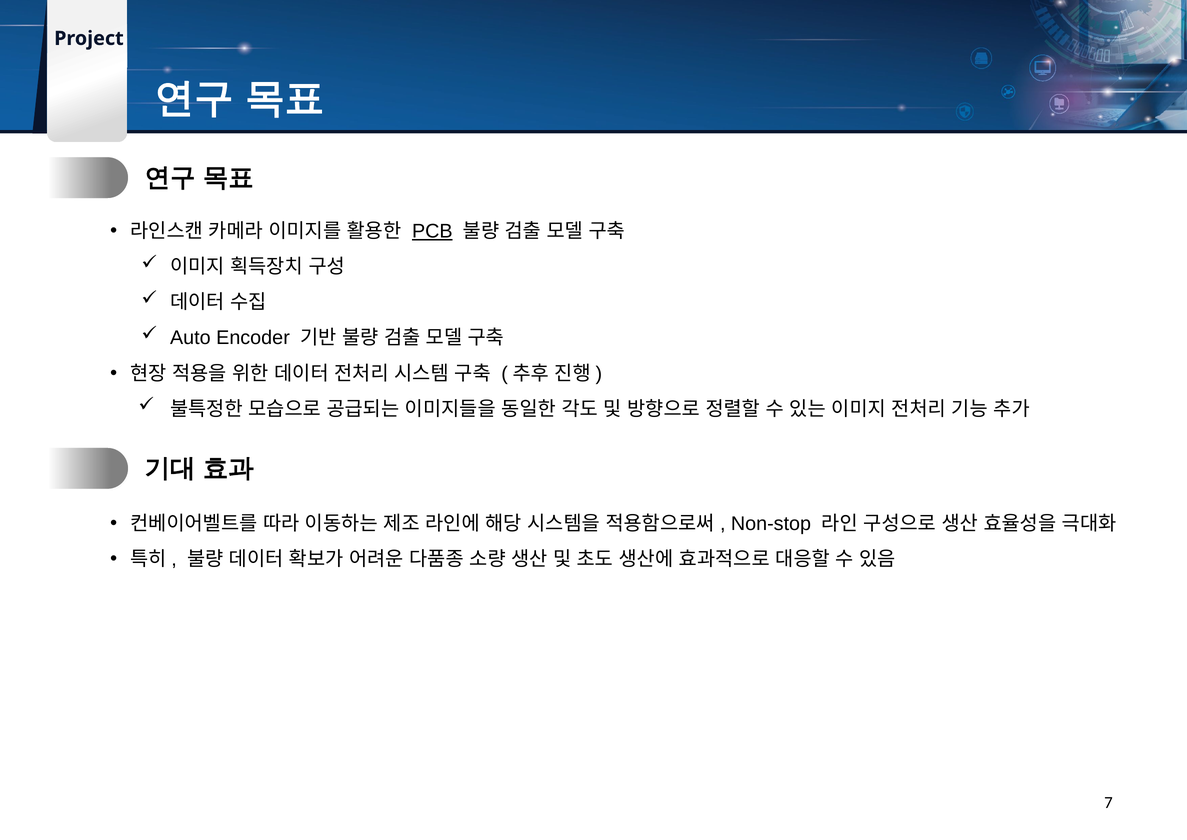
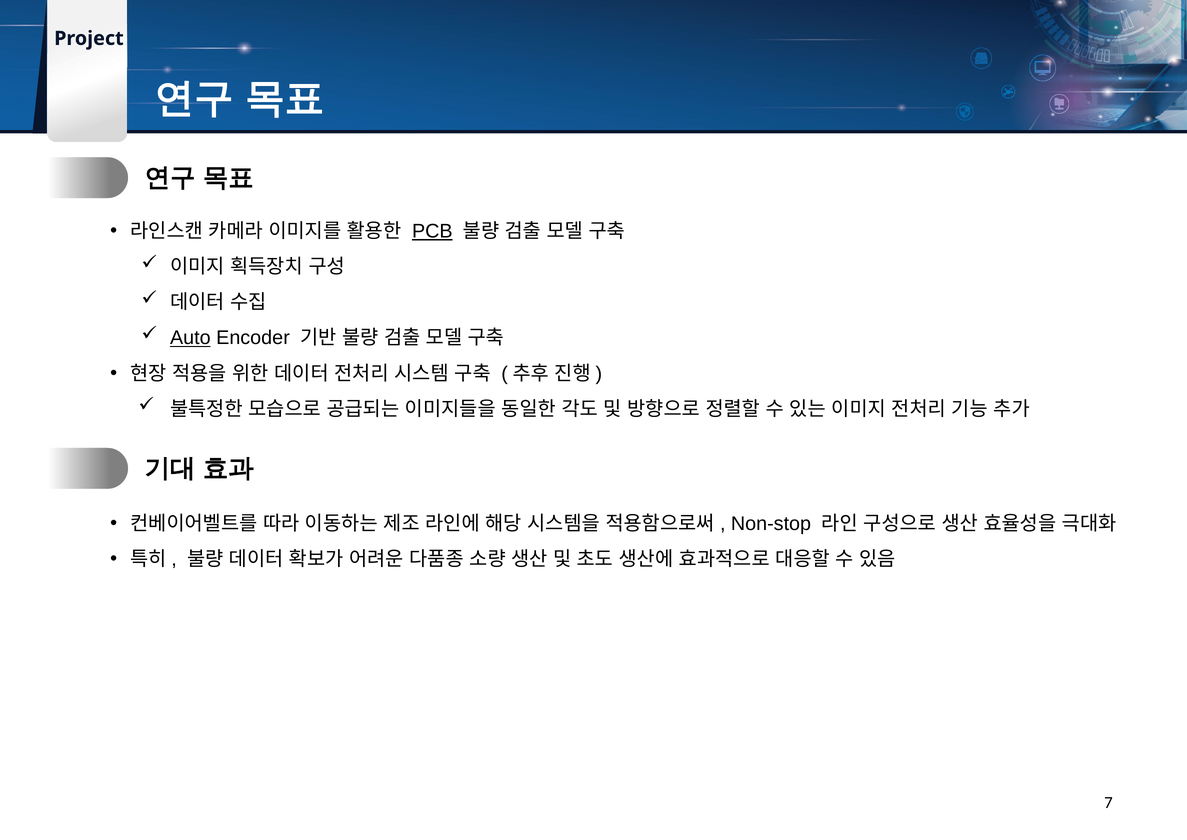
Auto underline: none -> present (190, 338)
